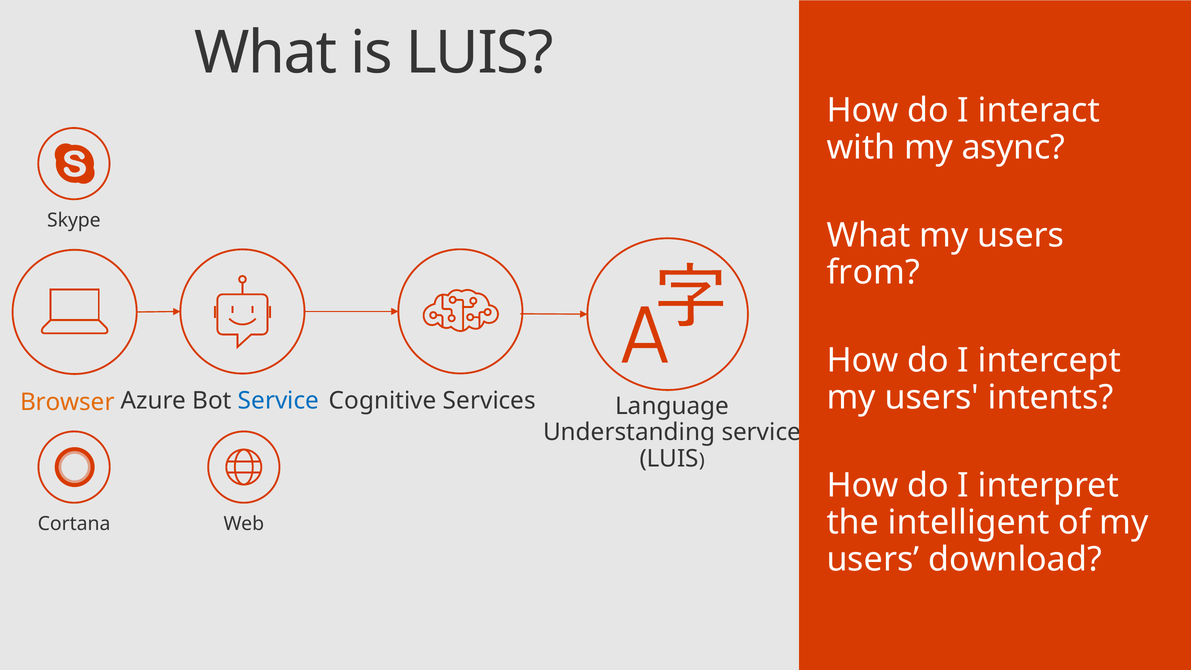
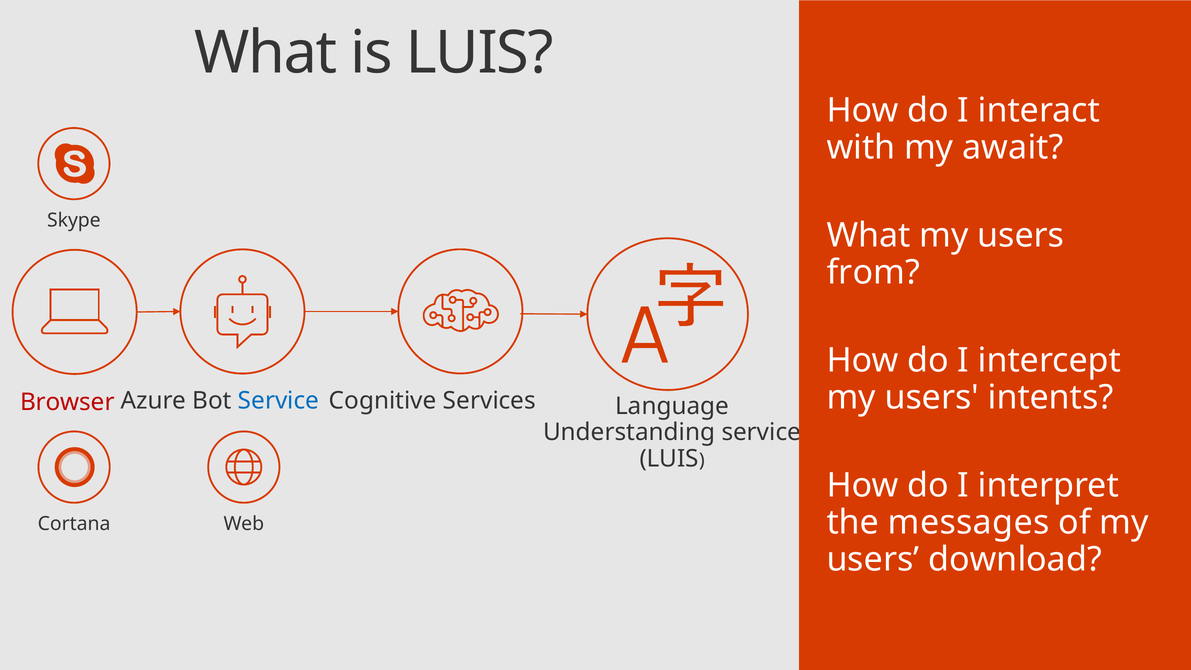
async: async -> await (1013, 147)
Browser colour: orange -> red (67, 402)
intelligent: intelligent -> messages (969, 522)
